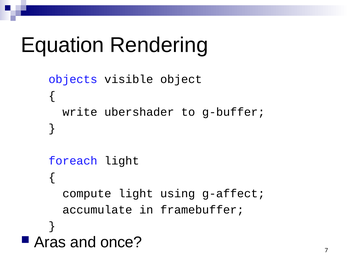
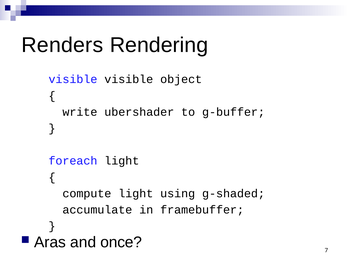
Equation: Equation -> Renders (62, 45)
objects: objects -> visible (73, 79)
g-affect: g-affect -> g-shaded (234, 193)
